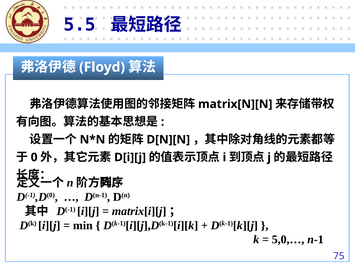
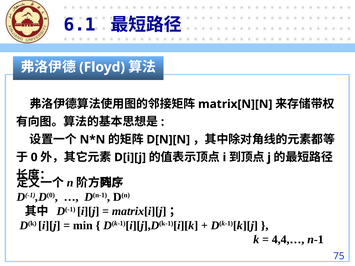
5.5: 5.5 -> 6.1 (80, 25)
5,0,…: 5,0,… -> 4,4,… (288, 240)
